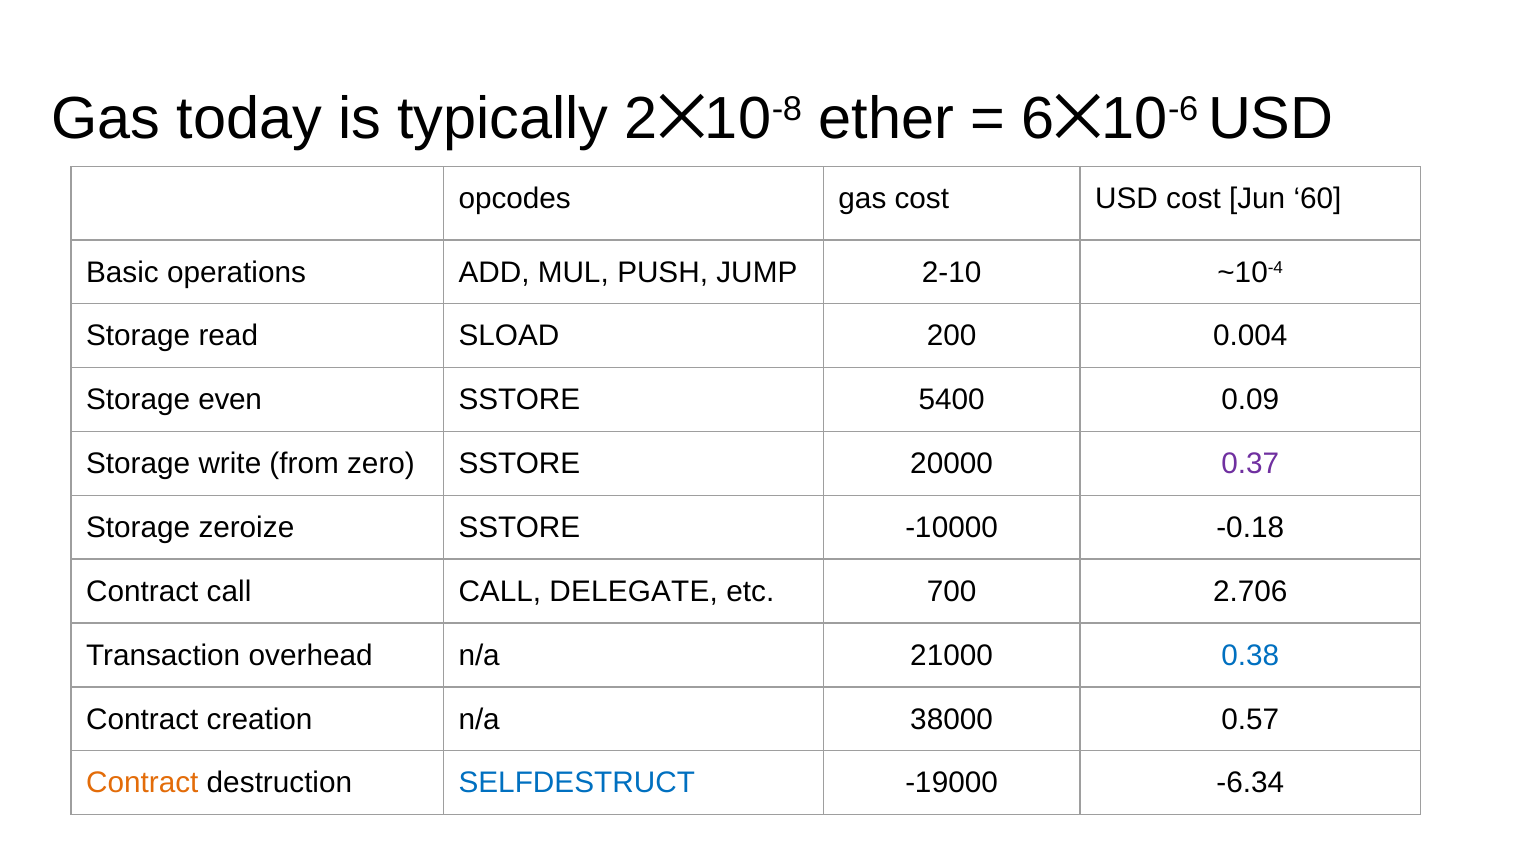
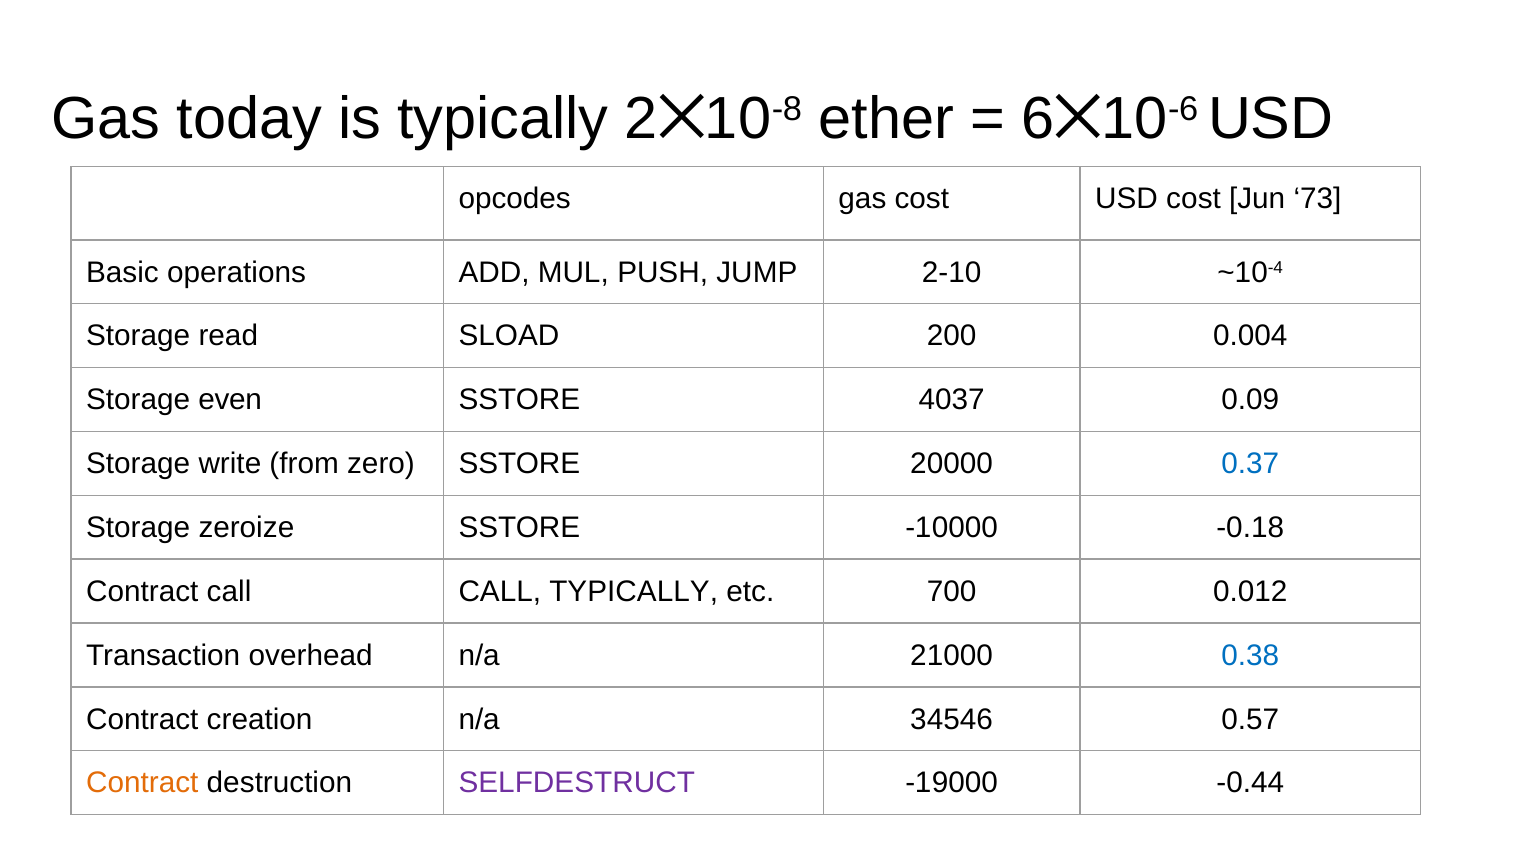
60: 60 -> 73 (1318, 199)
5400: 5400 -> 4037 (952, 400)
0.37 colour: purple -> blue (1250, 464)
CALL DELEGATE: DELEGATE -> TYPICALLY (634, 592)
2.706: 2.706 -> 0.012 (1250, 592)
38000: 38000 -> 34546 (952, 720)
SELFDESTRUCT colour: blue -> purple (577, 784)
-6.34: -6.34 -> -0.44 (1250, 784)
